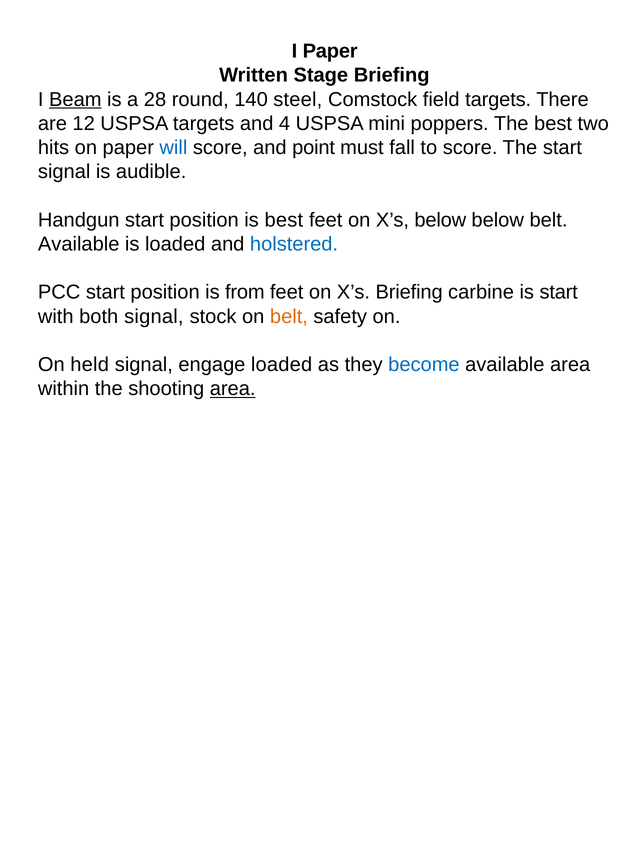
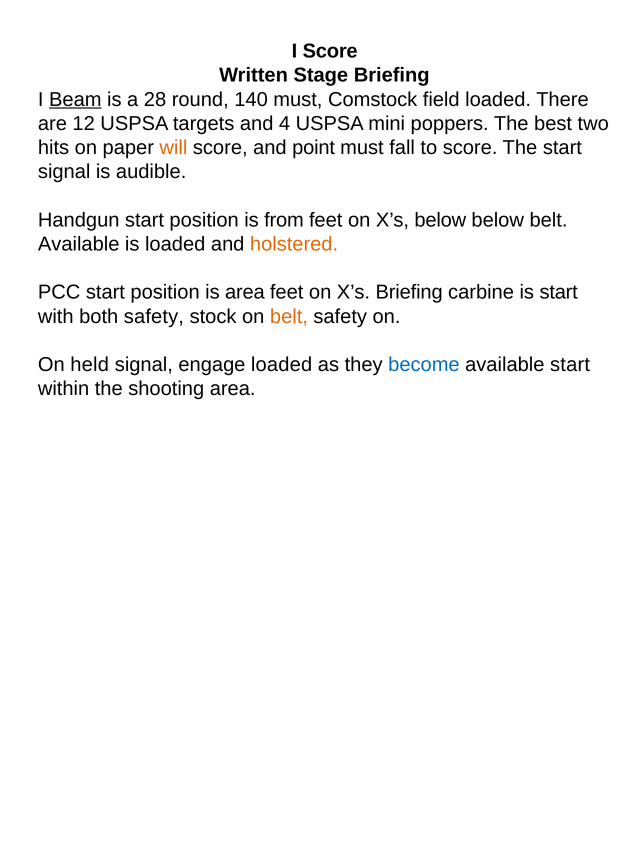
I Paper: Paper -> Score (330, 51)
140 steel: steel -> must (298, 99)
field targets: targets -> loaded (498, 99)
will colour: blue -> orange (173, 148)
is best: best -> from (284, 220)
holstered colour: blue -> orange (294, 244)
is from: from -> area (245, 292)
both signal: signal -> safety (154, 316)
available area: area -> start (570, 365)
area underline: present -> none (233, 389)
